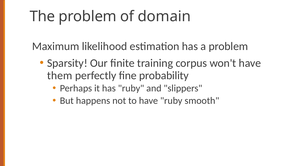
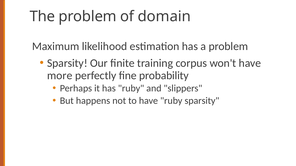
them: them -> more (60, 76)
ruby smooth: smooth -> sparsity (202, 101)
